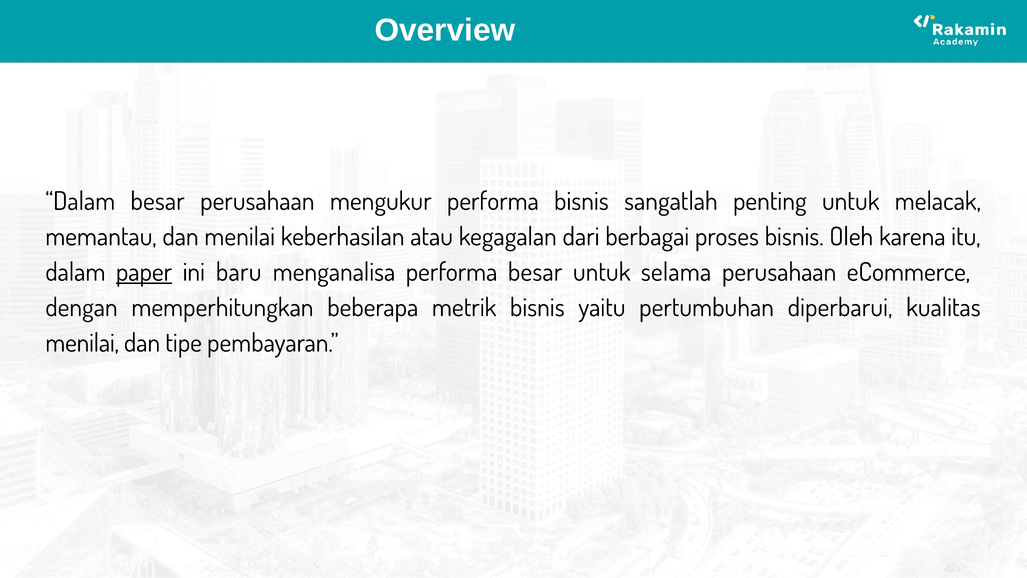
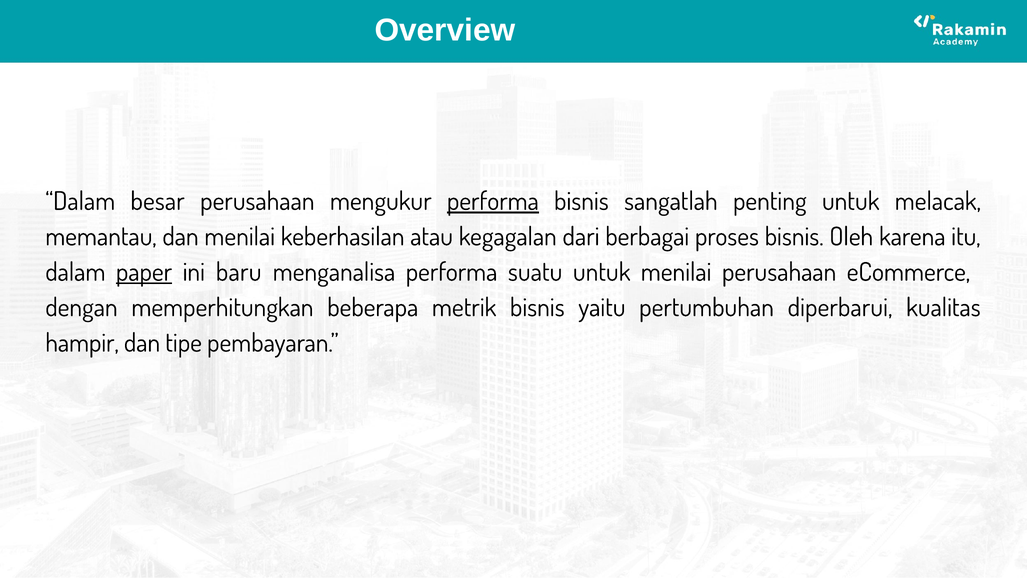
performa underline: none -> present (493, 201)
performa besar: besar -> suatu (535, 272)
untuk selama: selama -> menilai (676, 272)
menilai: menilai -> hampir (82, 343)
